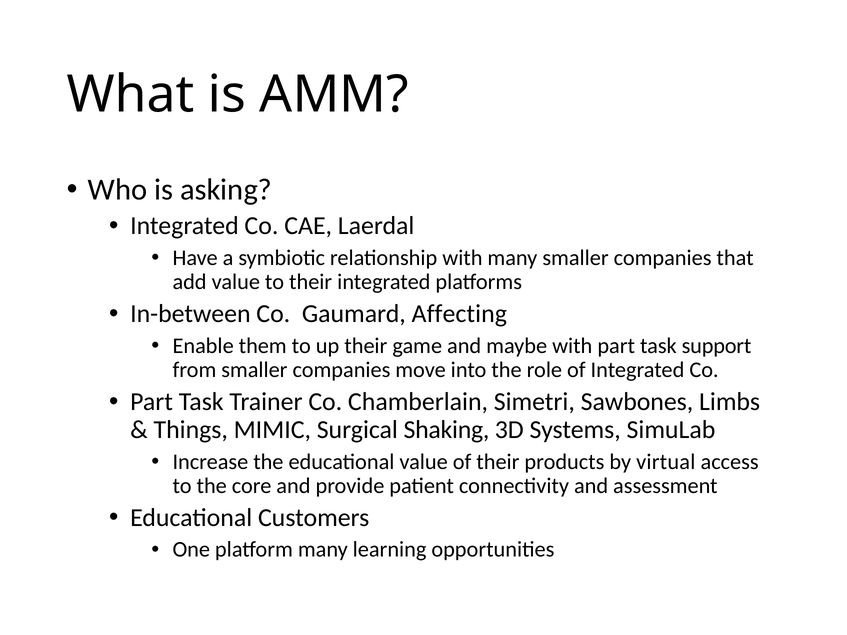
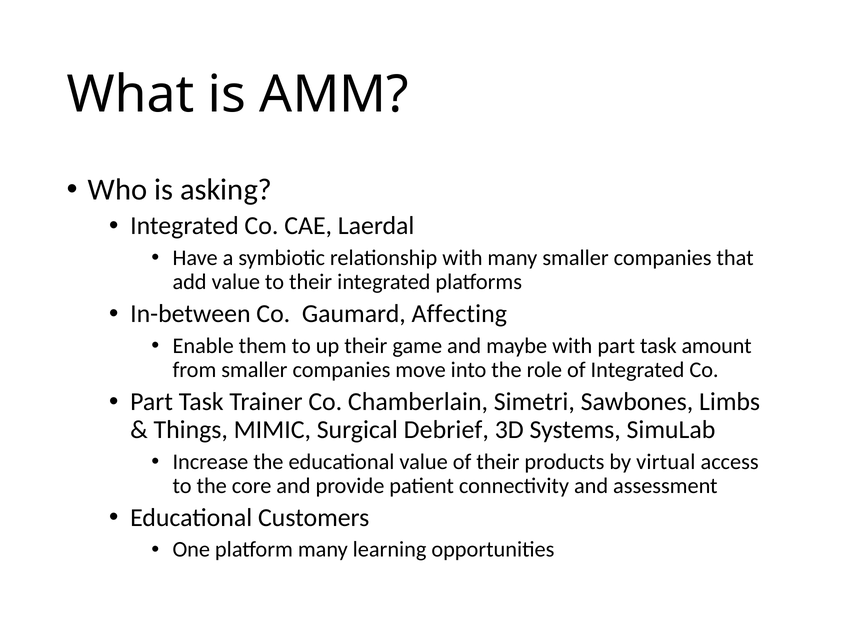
support: support -> amount (717, 346)
Shaking: Shaking -> Debrief (446, 430)
